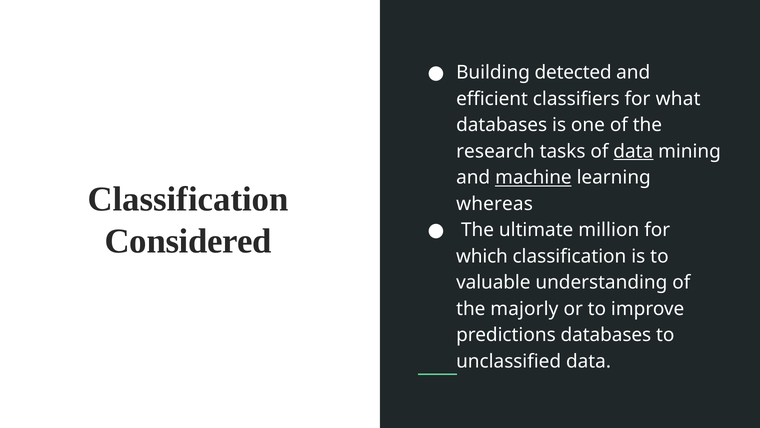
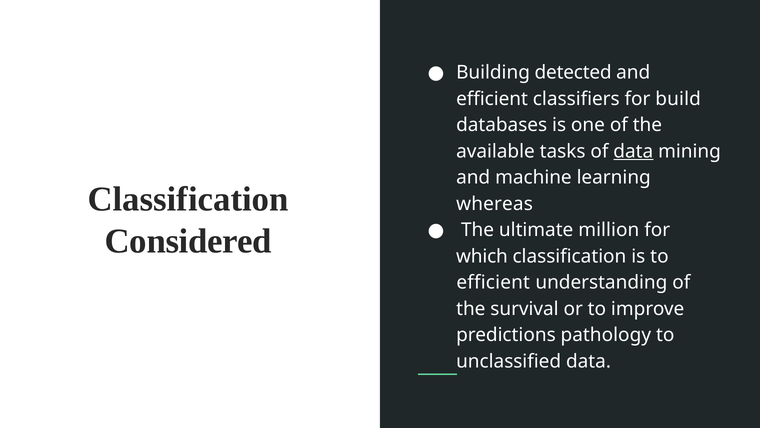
what: what -> build (678, 99)
research: research -> available (495, 151)
machine underline: present -> none (533, 177)
valuable: valuable -> efficient (493, 282)
majorly: majorly -> survival (524, 309)
predictions databases: databases -> pathology (606, 335)
